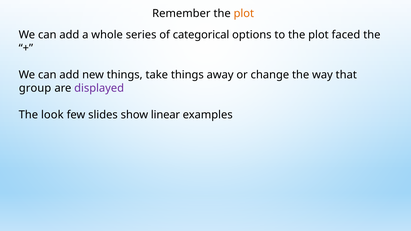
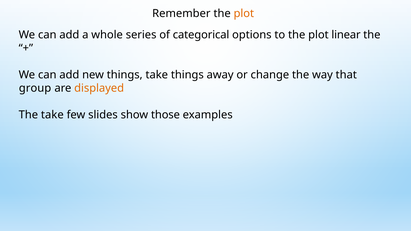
faced: faced -> linear (346, 35)
displayed colour: purple -> orange (99, 88)
The look: look -> take (52, 115)
linear: linear -> those (165, 115)
